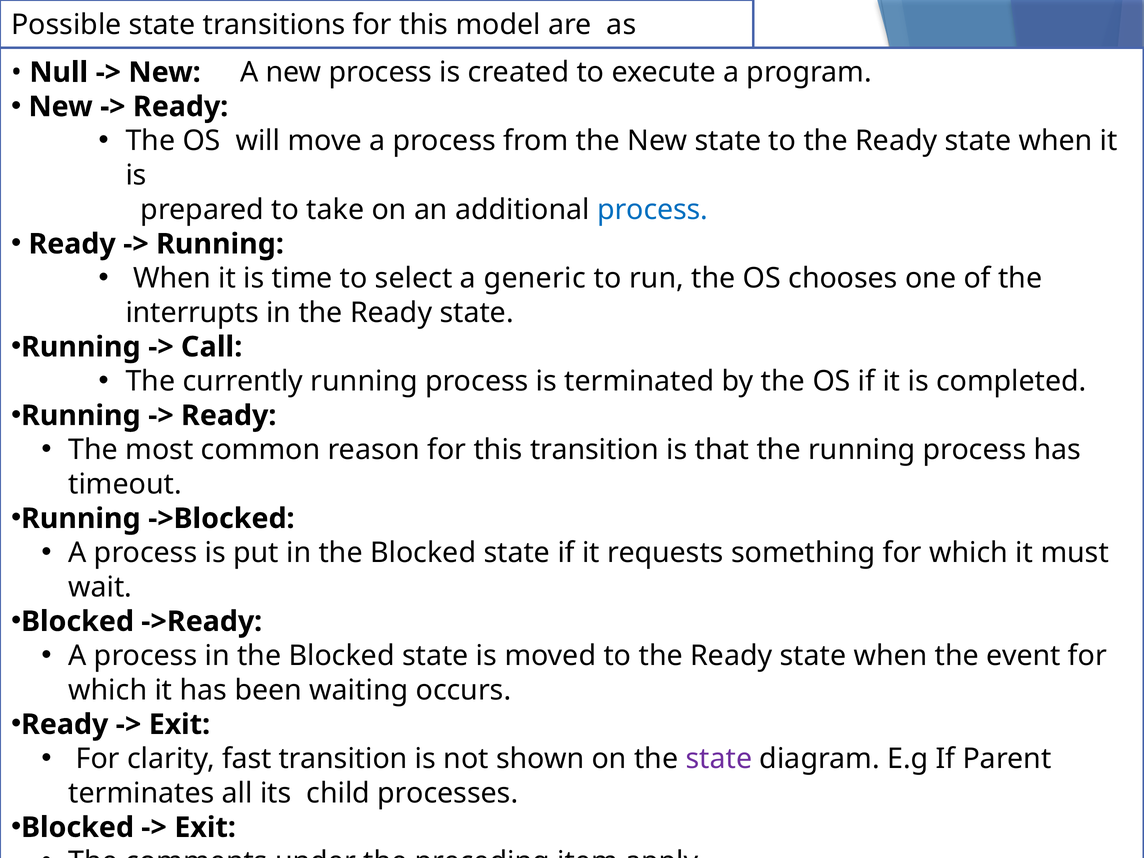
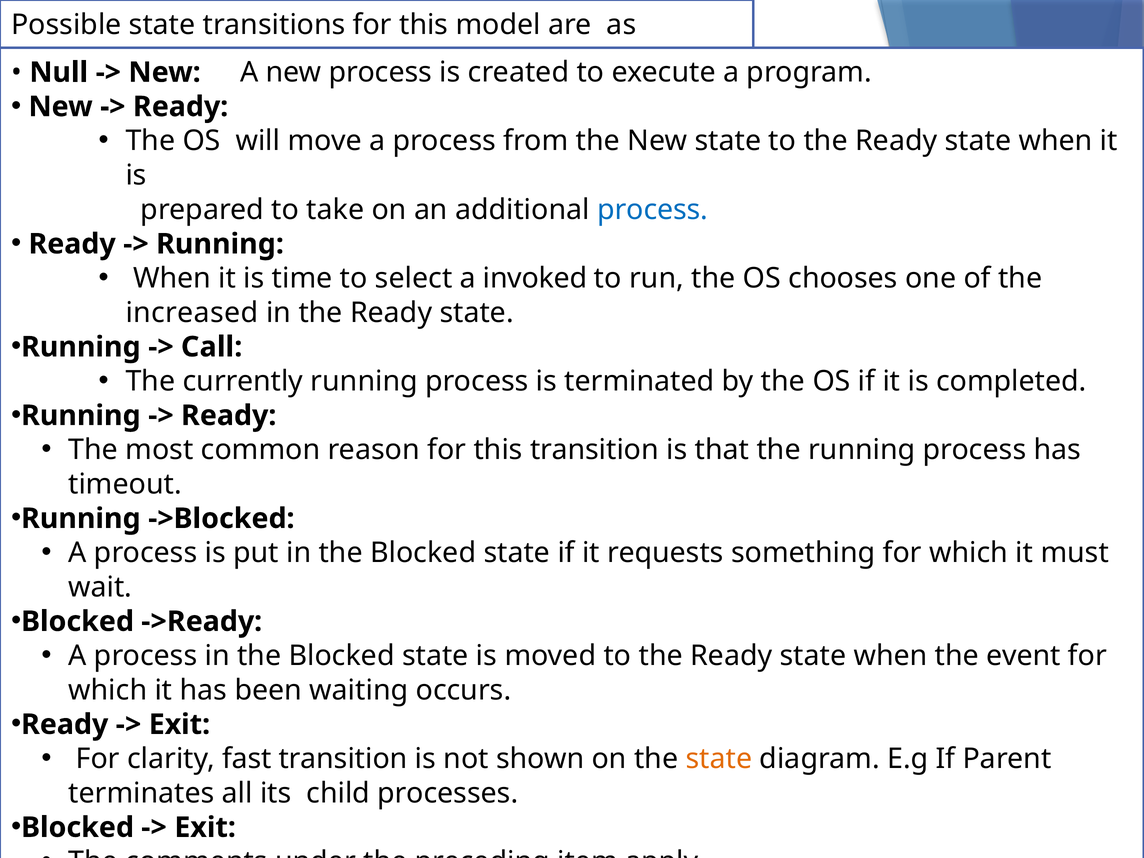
generic: generic -> invoked (535, 278)
interrupts: interrupts -> increased (192, 313)
state colour: purple -> orange (719, 759)
